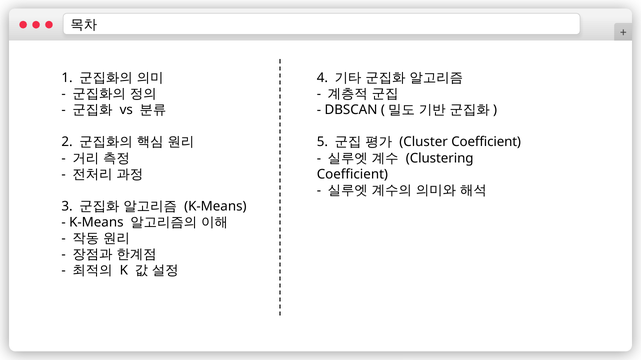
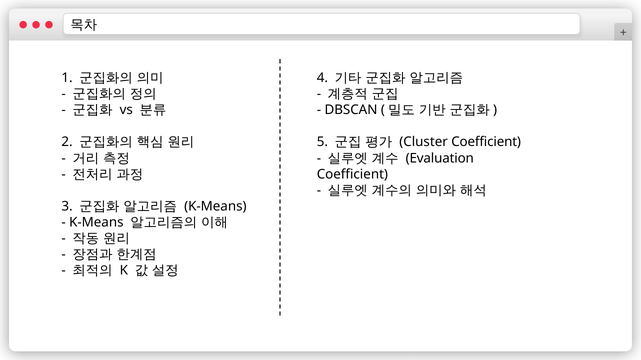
Clustering: Clustering -> Evaluation (440, 158)
